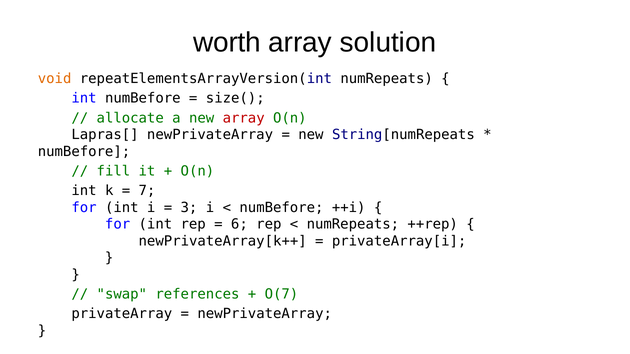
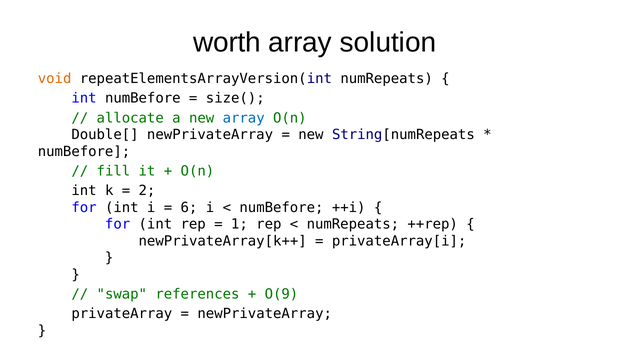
array colour: red -> blue (244, 118)
Lapras[: Lapras[ -> Double[ (105, 135)
7: 7 -> 2 (147, 191)
3: 3 -> 6 (189, 208)
6: 6 -> 1 (239, 224)
O(7: O(7 -> O(9 (281, 294)
